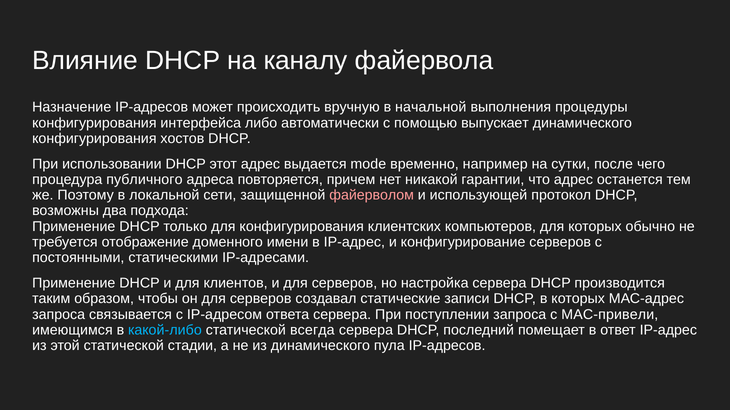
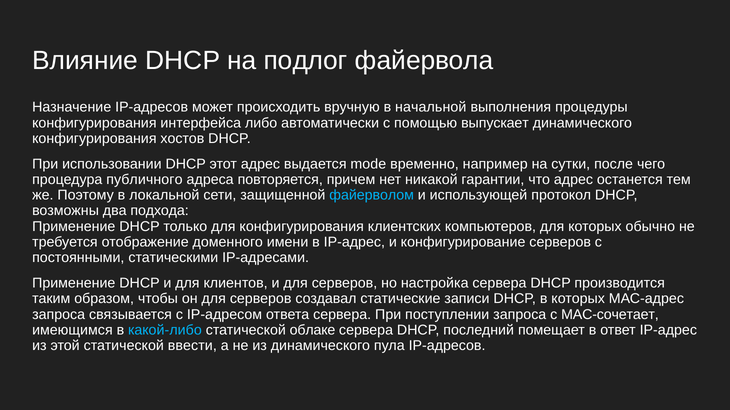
каналу: каналу -> подлог (306, 60)
файерволом colour: pink -> light blue (372, 195)
MAC-привели: MAC-привели -> MAC-сочетает (610, 315)
всегда: всегда -> облаке (312, 330)
стадии: стадии -> ввести (192, 346)
